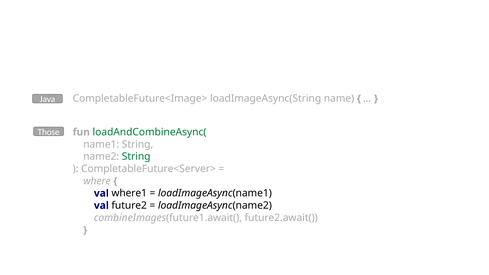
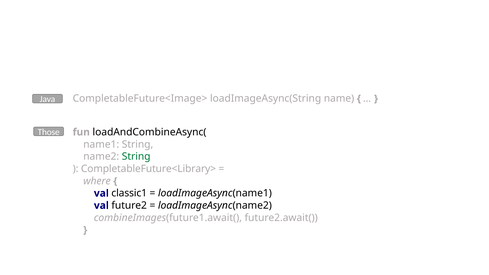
loadAndCombineAsync( colour: green -> black (150, 132)
CompletableFuture<Server>: CompletableFuture<Server> -> CompletableFuture<Library> (149, 169)
where1: where1 -> classic1 (129, 193)
